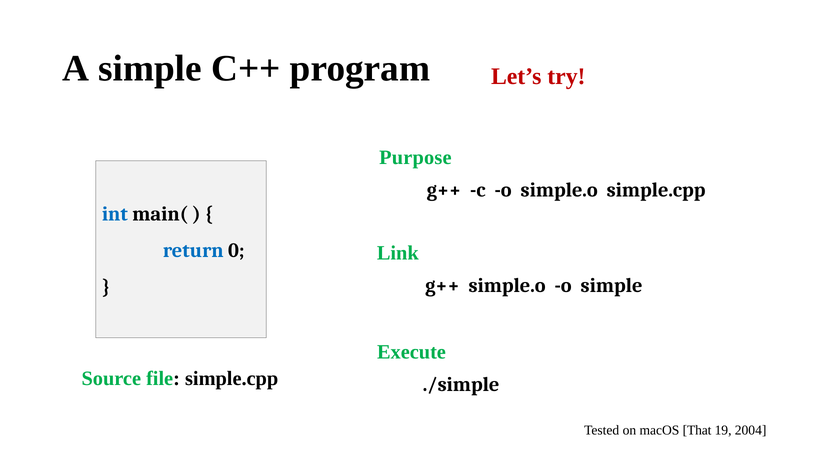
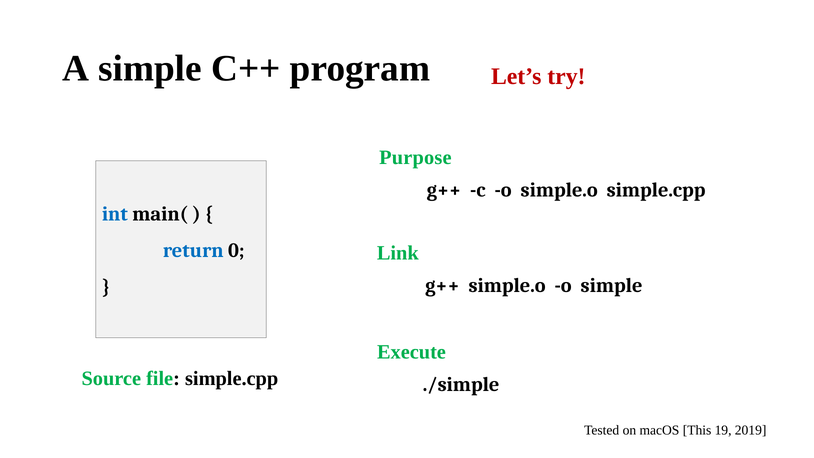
That: That -> This (697, 430)
2004: 2004 -> 2019 (751, 430)
